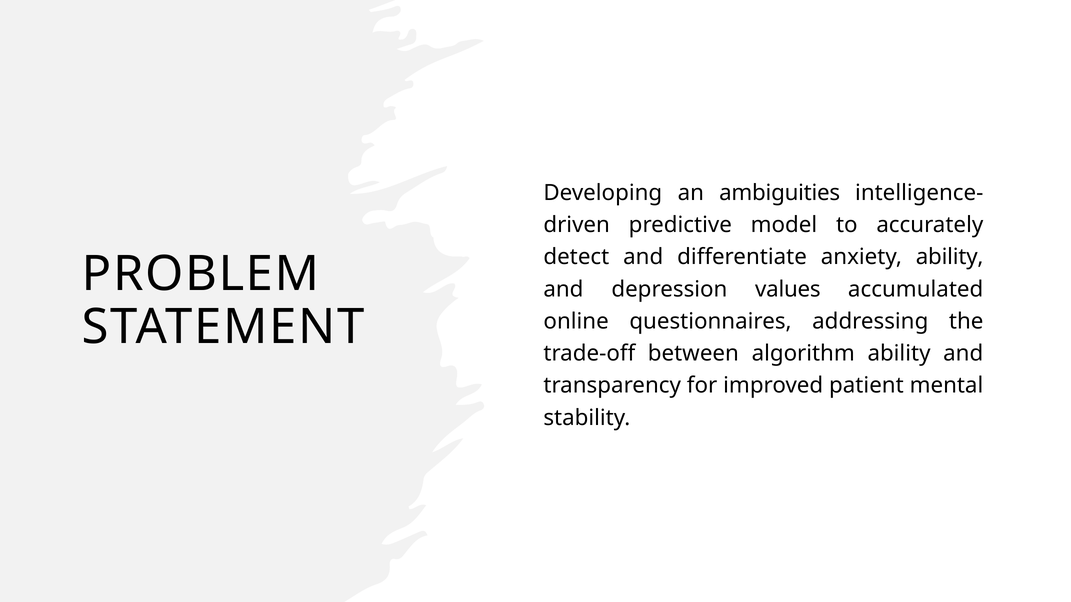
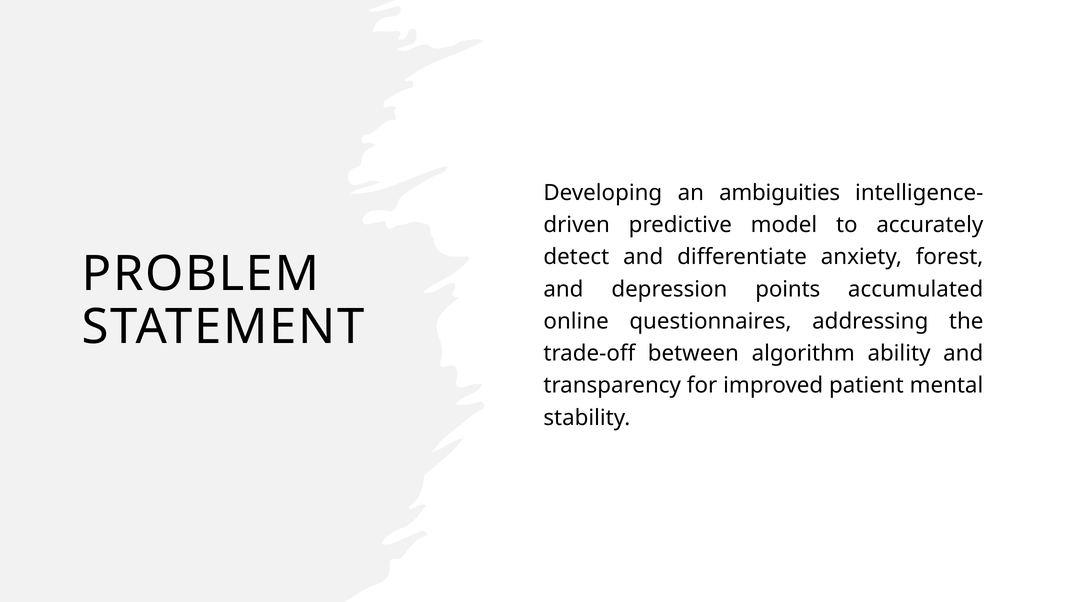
anxiety ability: ability -> forest (950, 257)
values: values -> points (788, 289)
